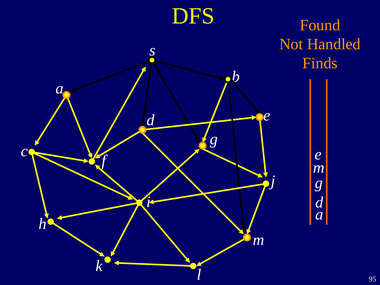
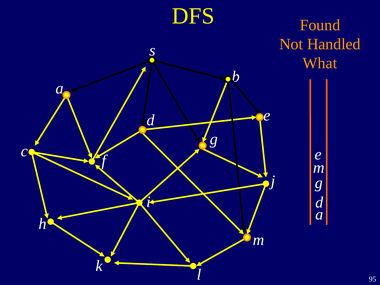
Finds: Finds -> What (320, 63)
